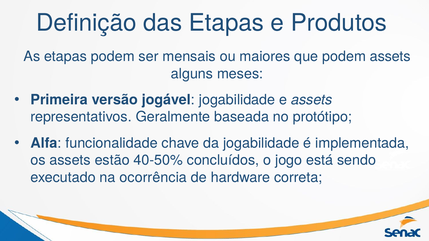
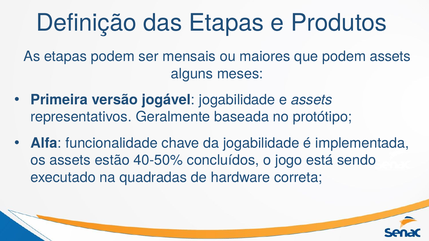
ocorrência: ocorrência -> quadradas (153, 178)
